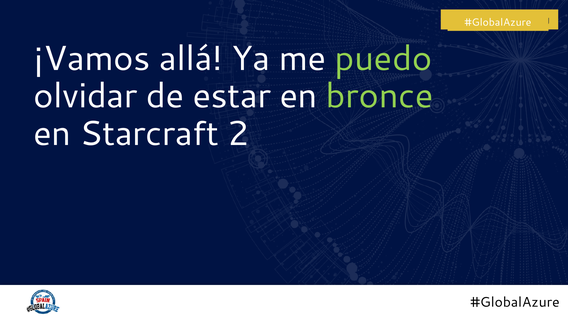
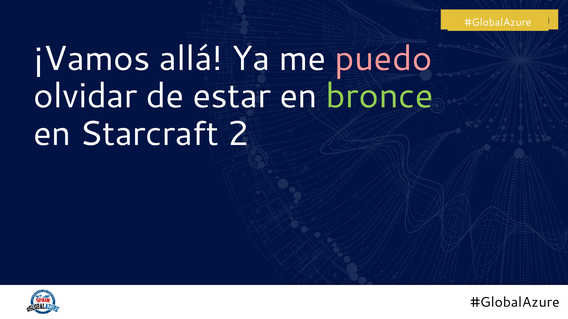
puedo colour: light green -> pink (383, 59)
